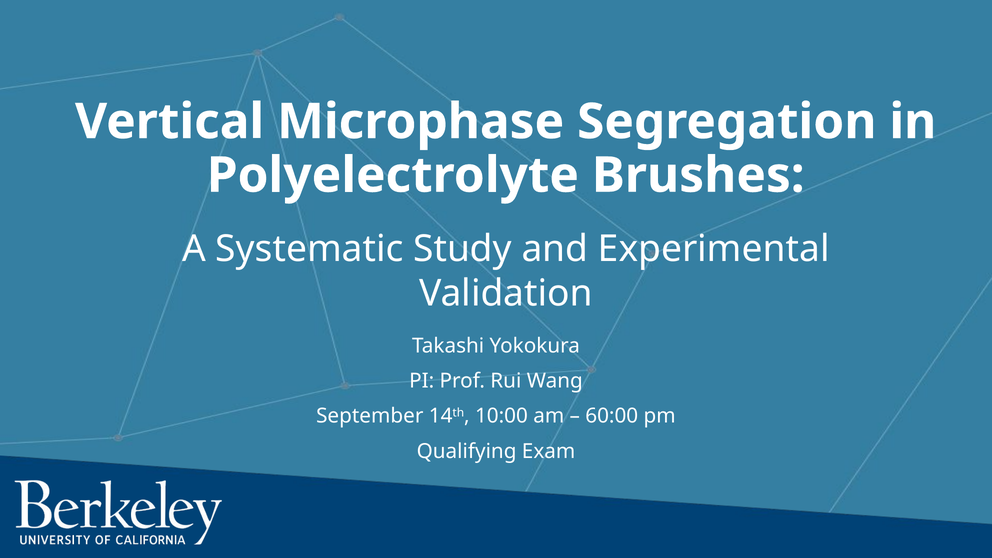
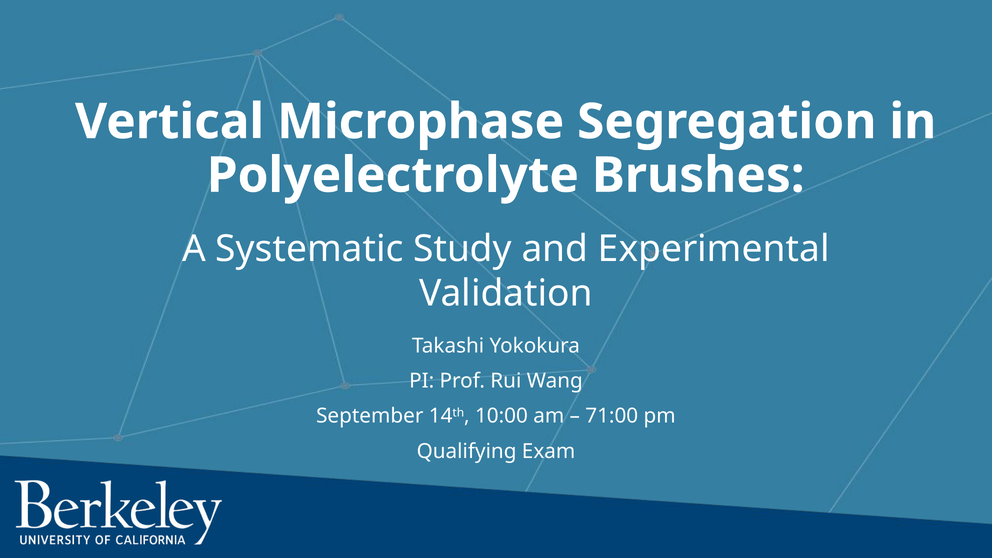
60:00: 60:00 -> 71:00 (612, 416)
